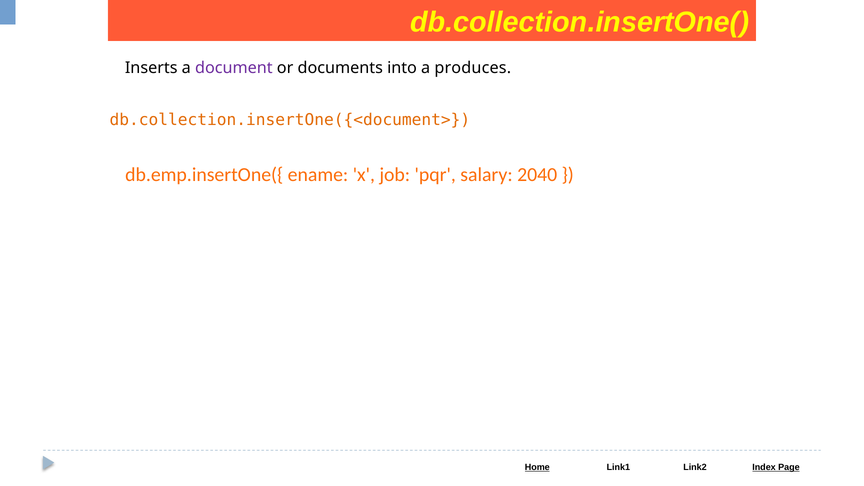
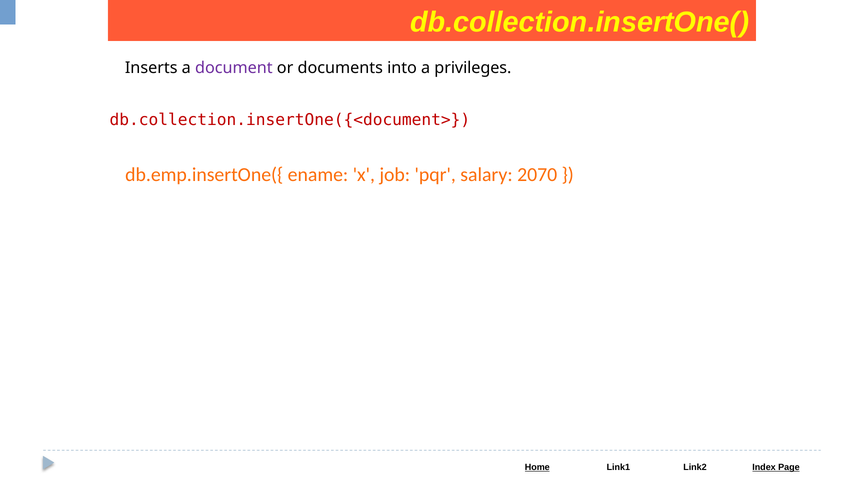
produces: produces -> privileges (473, 68)
db.collection.insertOne({<document> colour: orange -> red (290, 120)
2040: 2040 -> 2070 (537, 175)
